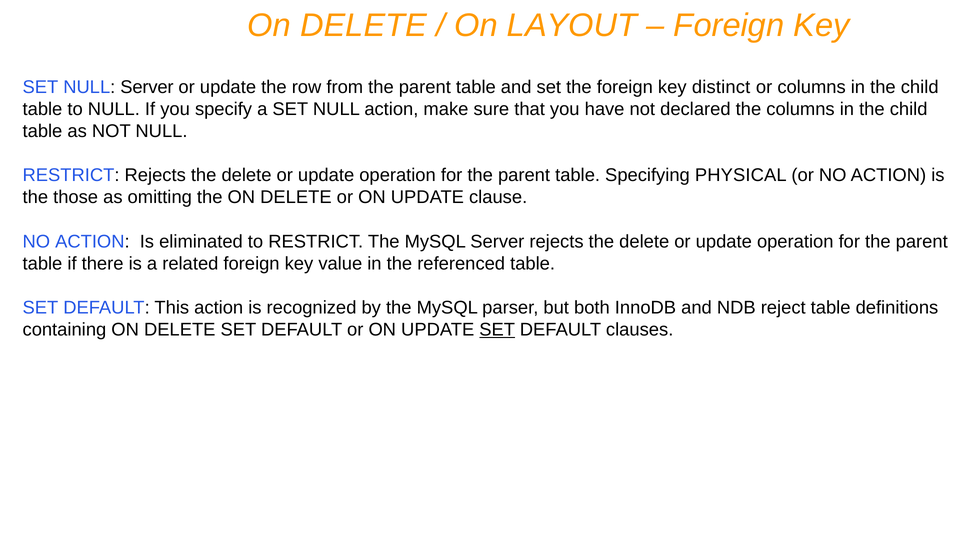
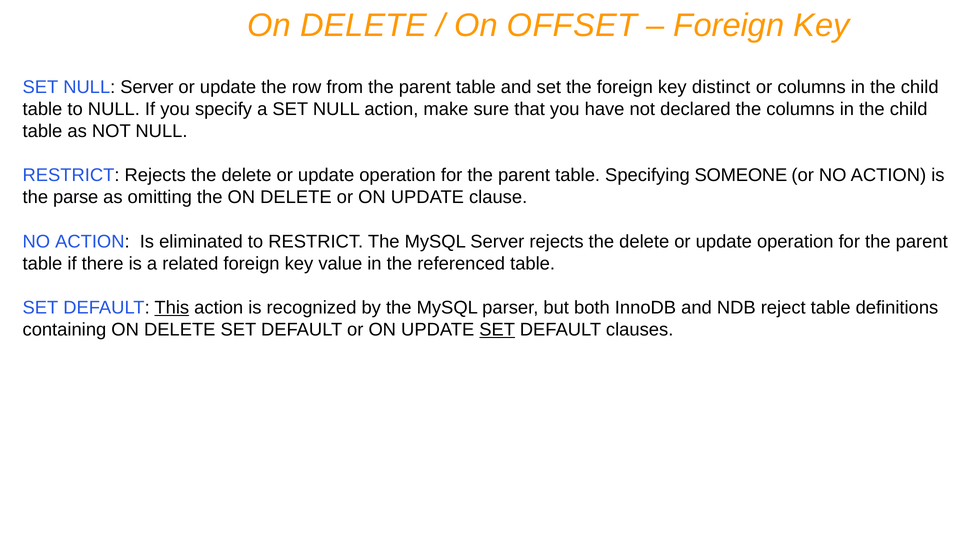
LAYOUT: LAYOUT -> OFFSET (572, 26)
PHYSICAL: PHYSICAL -> SOMEONE (741, 175)
those: those -> parse (76, 198)
This underline: none -> present (172, 308)
